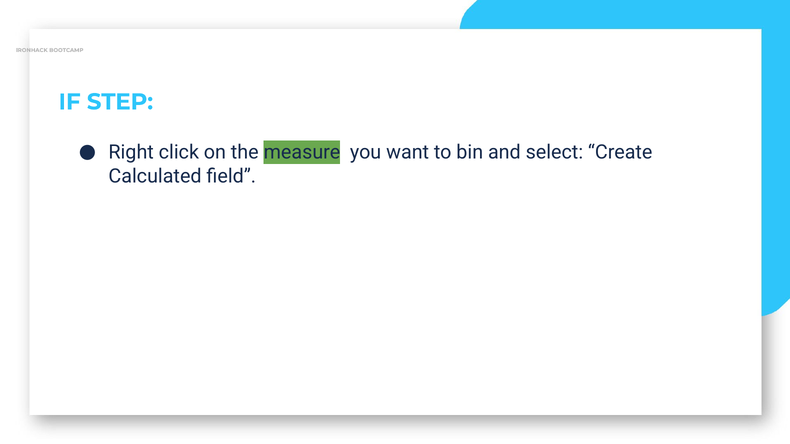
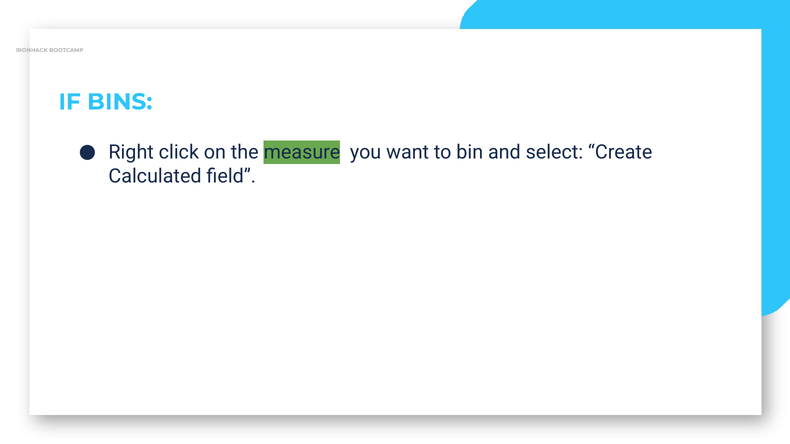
STEP: STEP -> BINS (120, 102)
